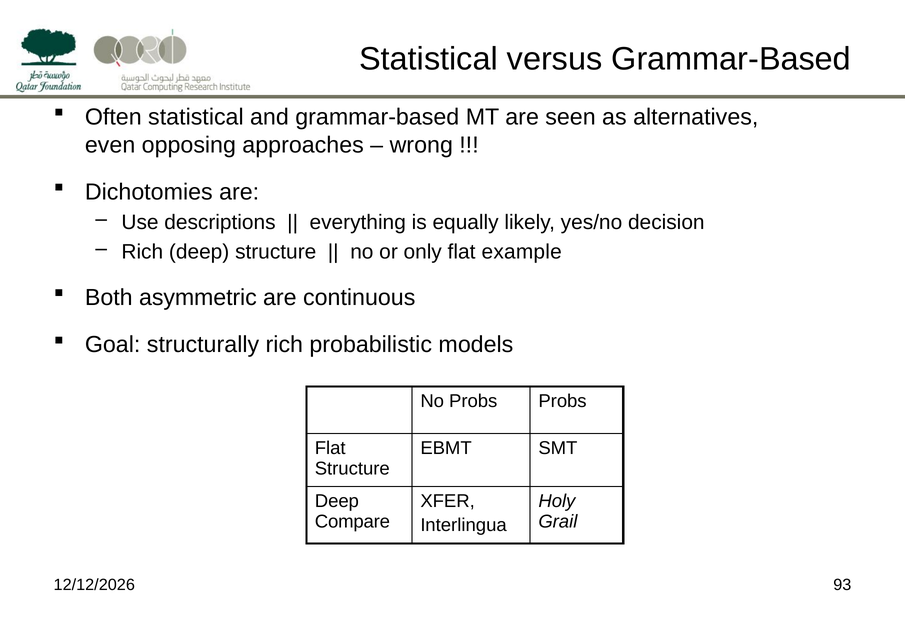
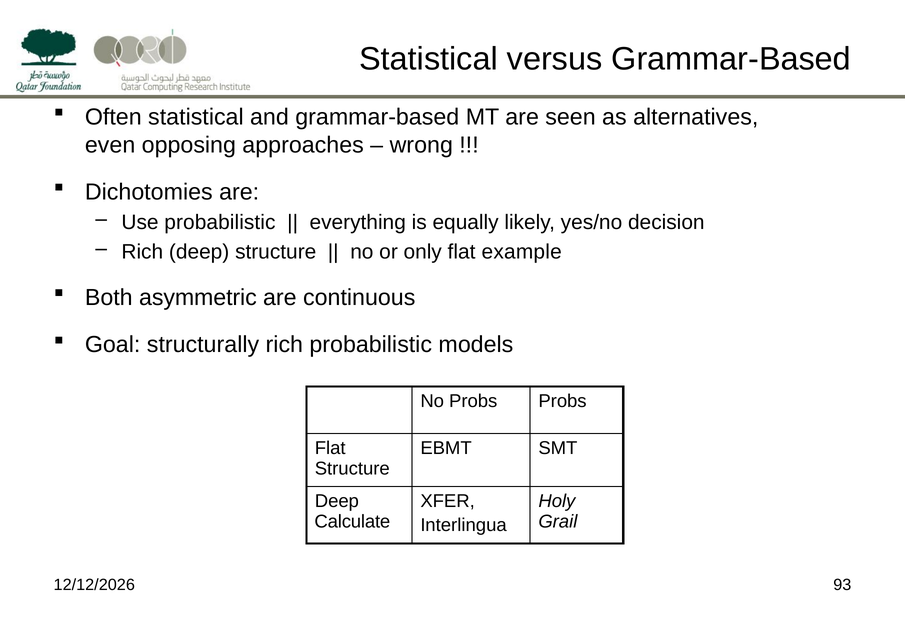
Use descriptions: descriptions -> probabilistic (220, 223)
Compare: Compare -> Calculate (352, 522)
